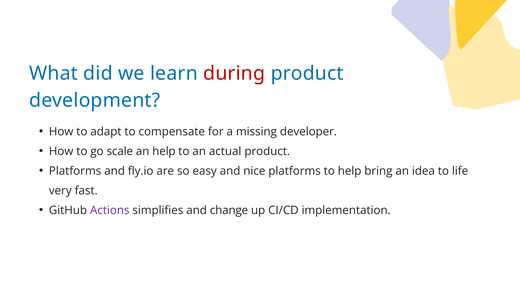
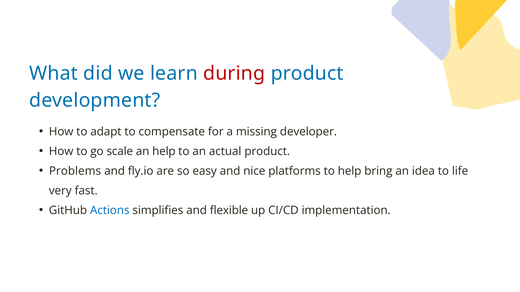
Platforms: Platforms -> Problems (75, 171)
Actions colour: purple -> blue (110, 211)
change: change -> flexible (229, 211)
